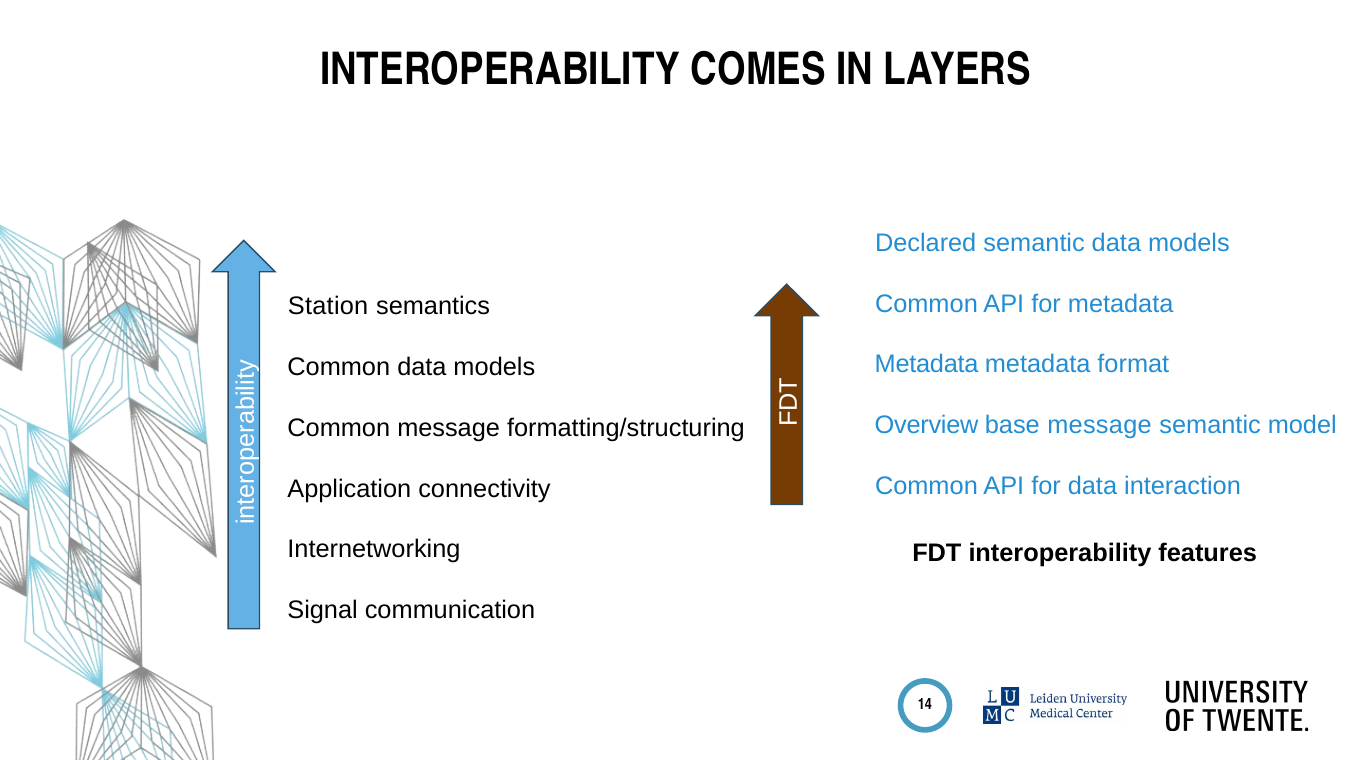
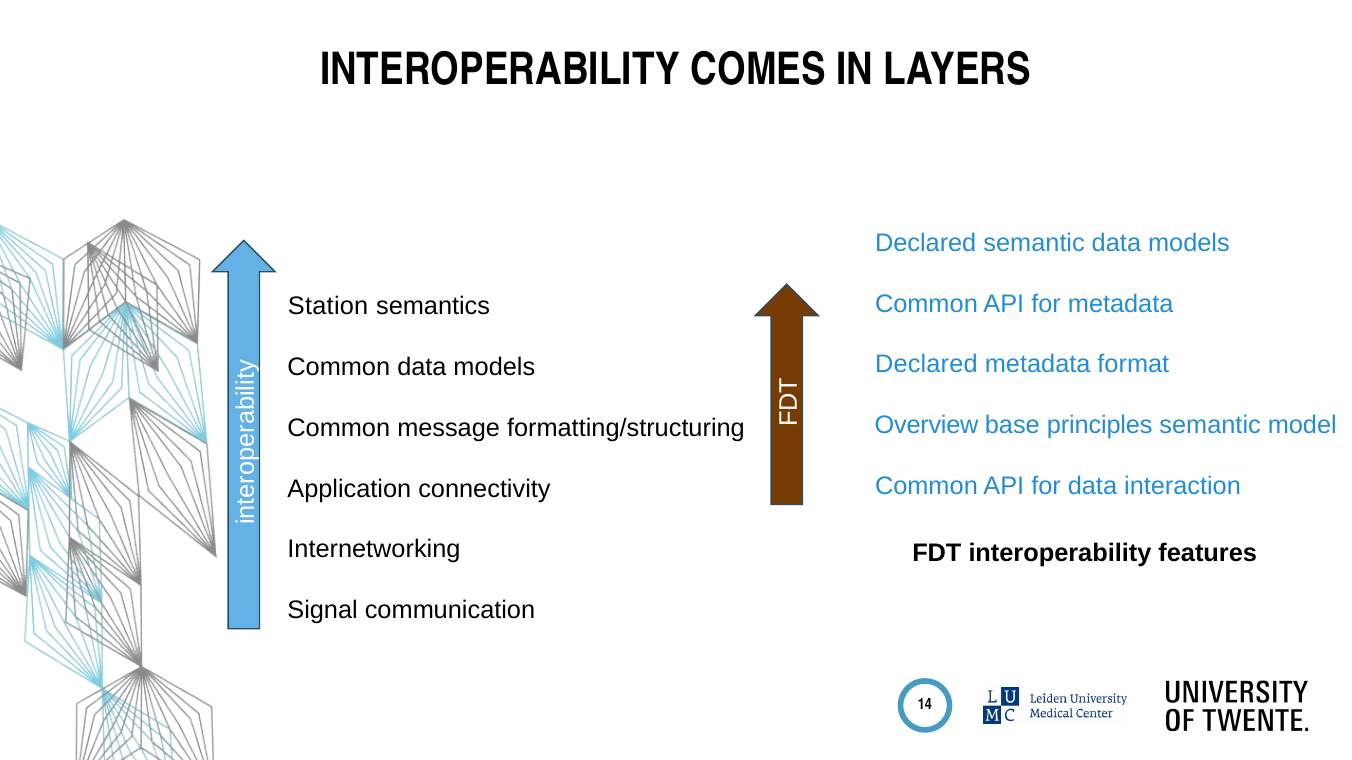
Metadata: Metadata -> Declared (926, 365)
base message: message -> principles (1100, 426)
